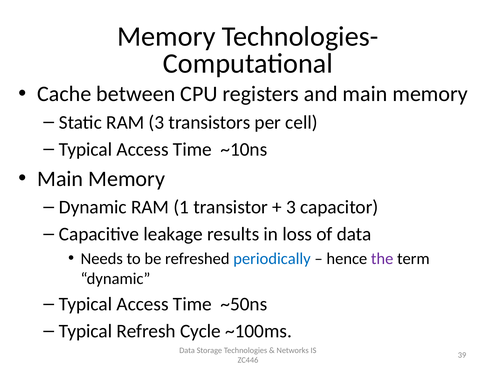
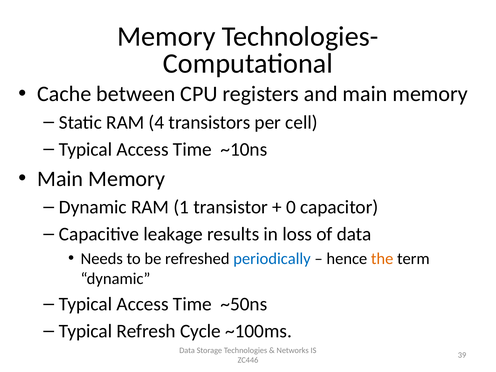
RAM 3: 3 -> 4 (156, 122)
3: 3 -> 0 (291, 207)
the colour: purple -> orange (382, 259)
